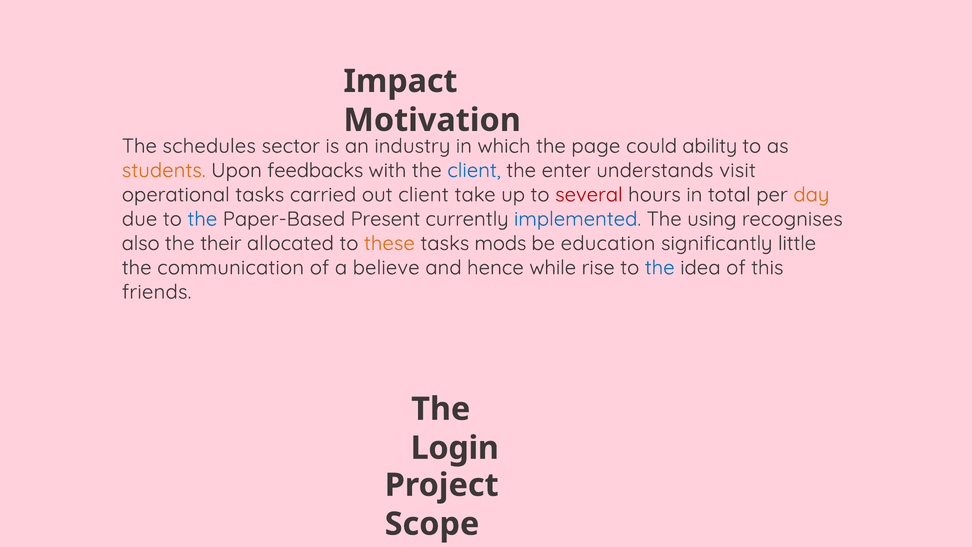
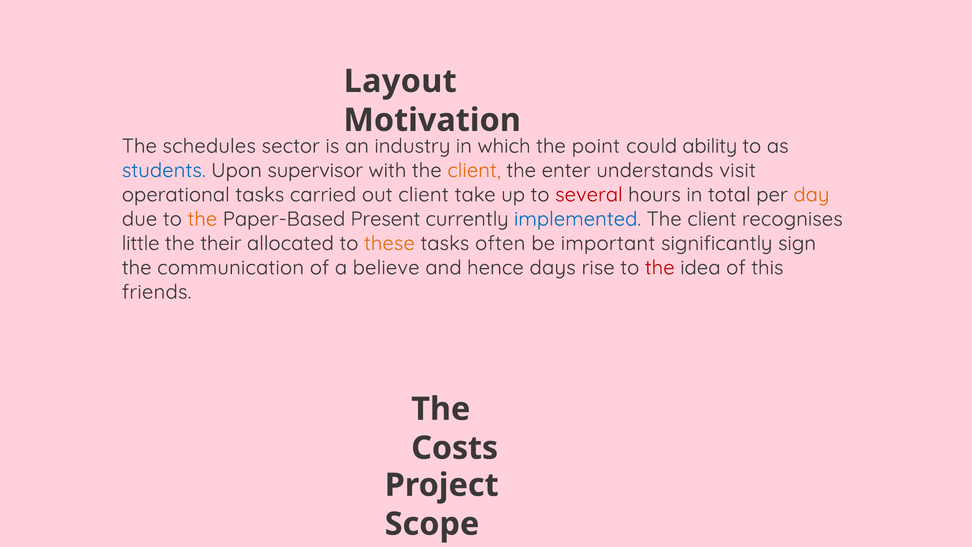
Impact: Impact -> Layout (400, 81)
page: page -> point (596, 146)
students colour: orange -> blue (164, 170)
feedbacks: feedbacks -> supervisor (315, 170)
client colour: blue -> orange (474, 170)
the colour: blue -> orange (202, 219)
using: using -> client (712, 219)
also: also -> little (141, 243)
mods: mods -> often (500, 243)
education: education -> important (608, 243)
little: little -> sign (797, 243)
while: while -> days (553, 268)
the colour: blue -> red (660, 268)
Login: Login -> Costs (455, 448)
